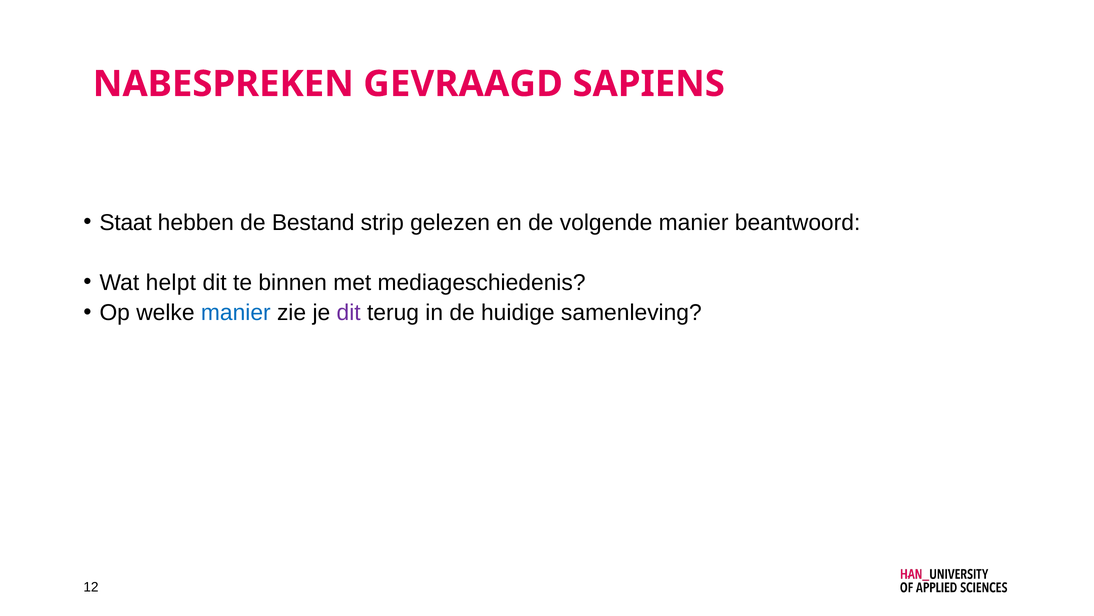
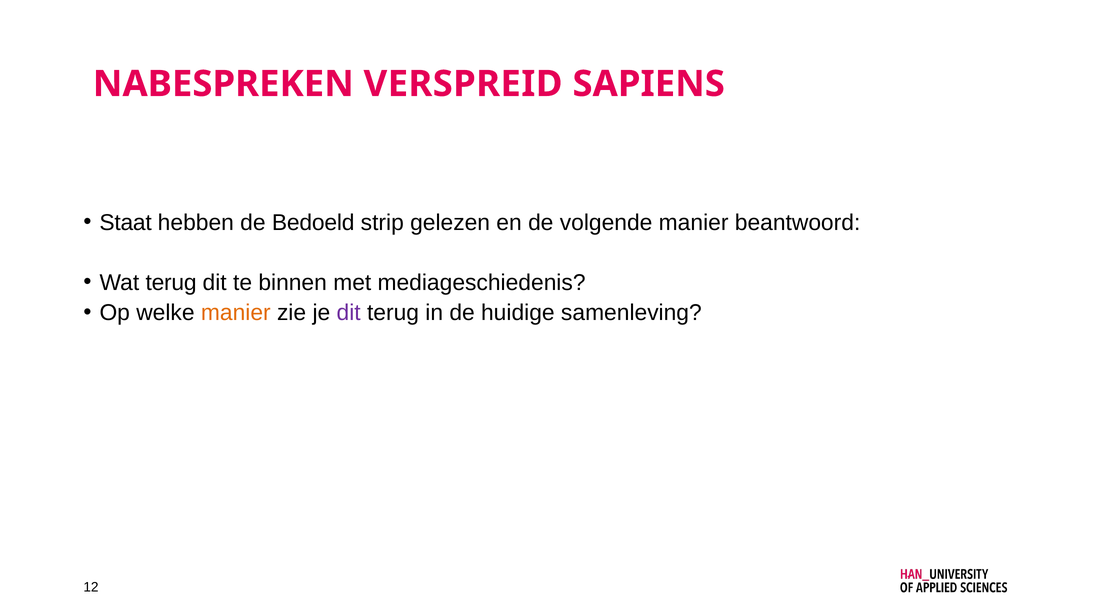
GEVRAAGD: GEVRAAGD -> VERSPREID (463, 84)
Bestand: Bestand -> Bedoeld (313, 222)
Wat helpt: helpt -> terug (171, 282)
manier colour: blue -> orange (236, 312)
